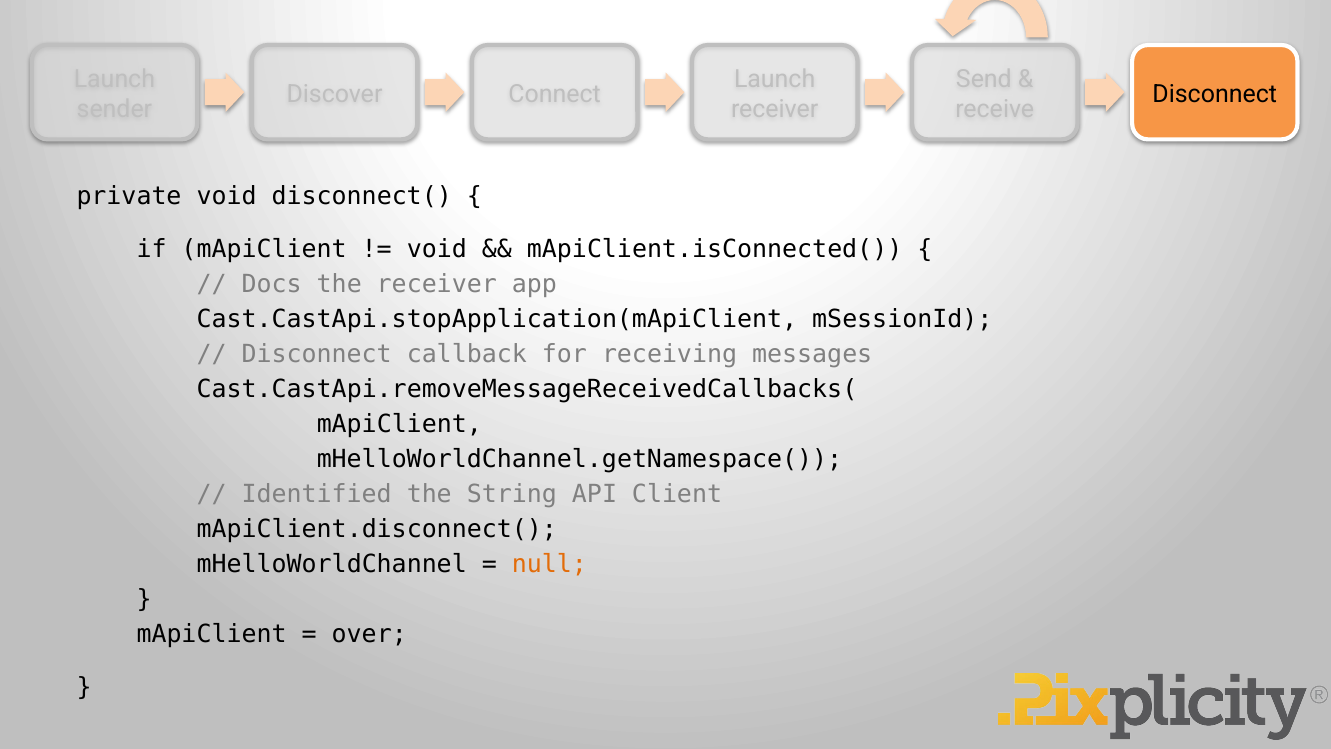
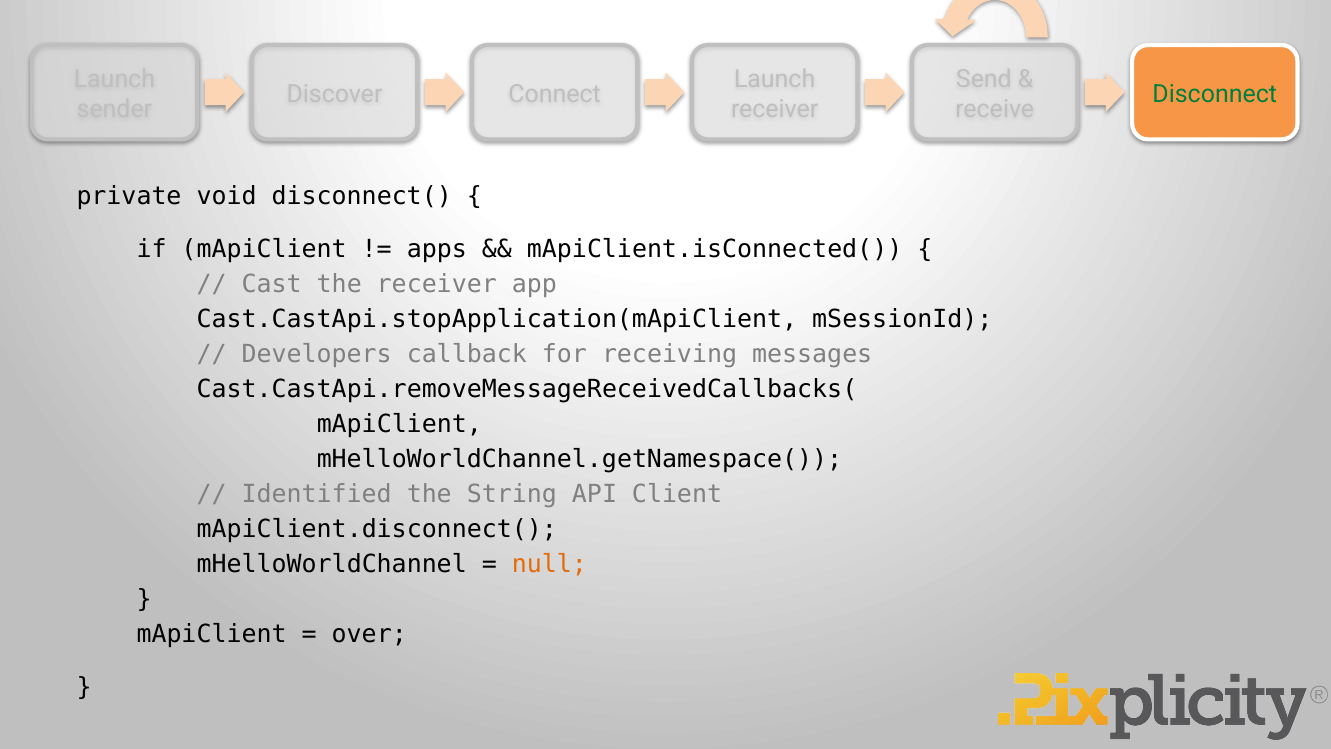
Disconnect colour: black -> green (1215, 94)
void: void -> apps (437, 249)
Docs: Docs -> Cast (272, 284)
Disconnect: Disconnect -> Developers (317, 354)
